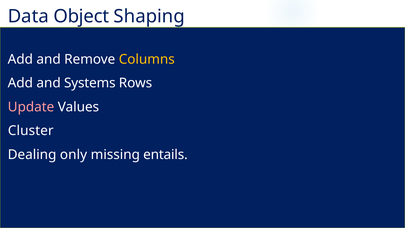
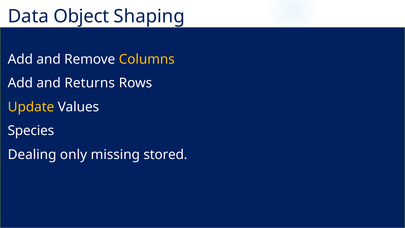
Systems: Systems -> Returns (90, 83)
Update colour: pink -> yellow (31, 107)
Cluster: Cluster -> Species (31, 131)
entails: entails -> stored (165, 154)
